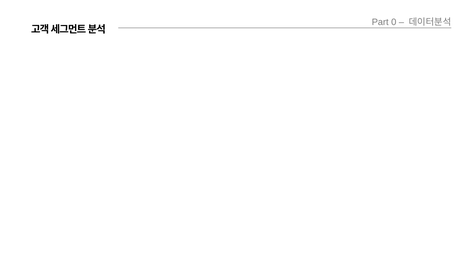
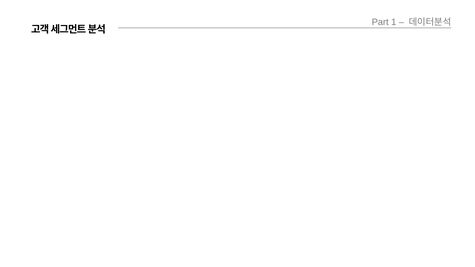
0: 0 -> 1 (394, 22)
